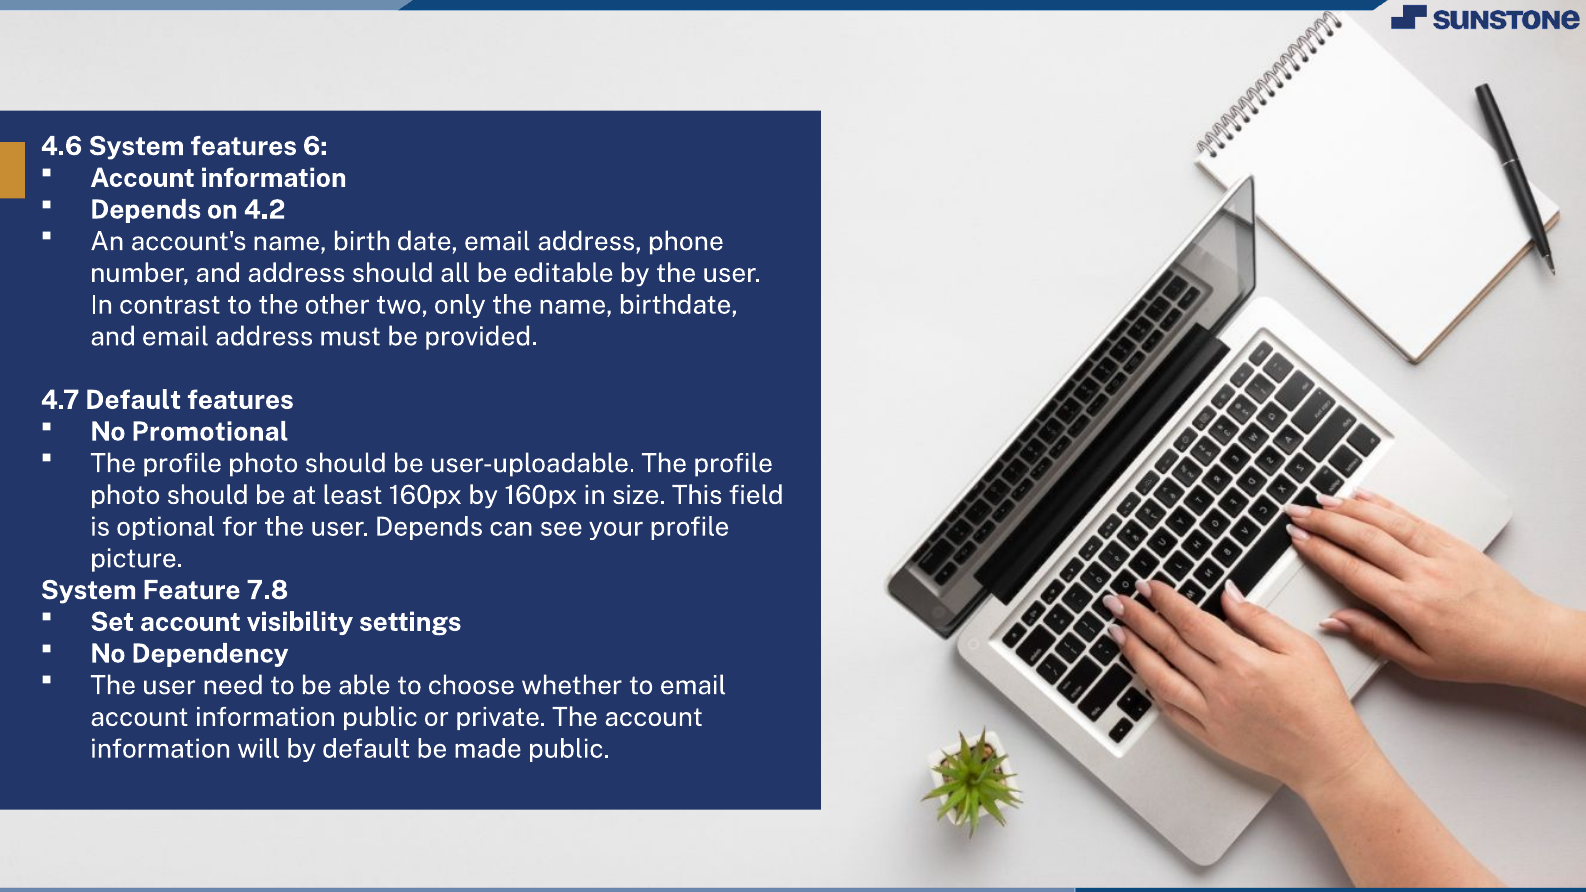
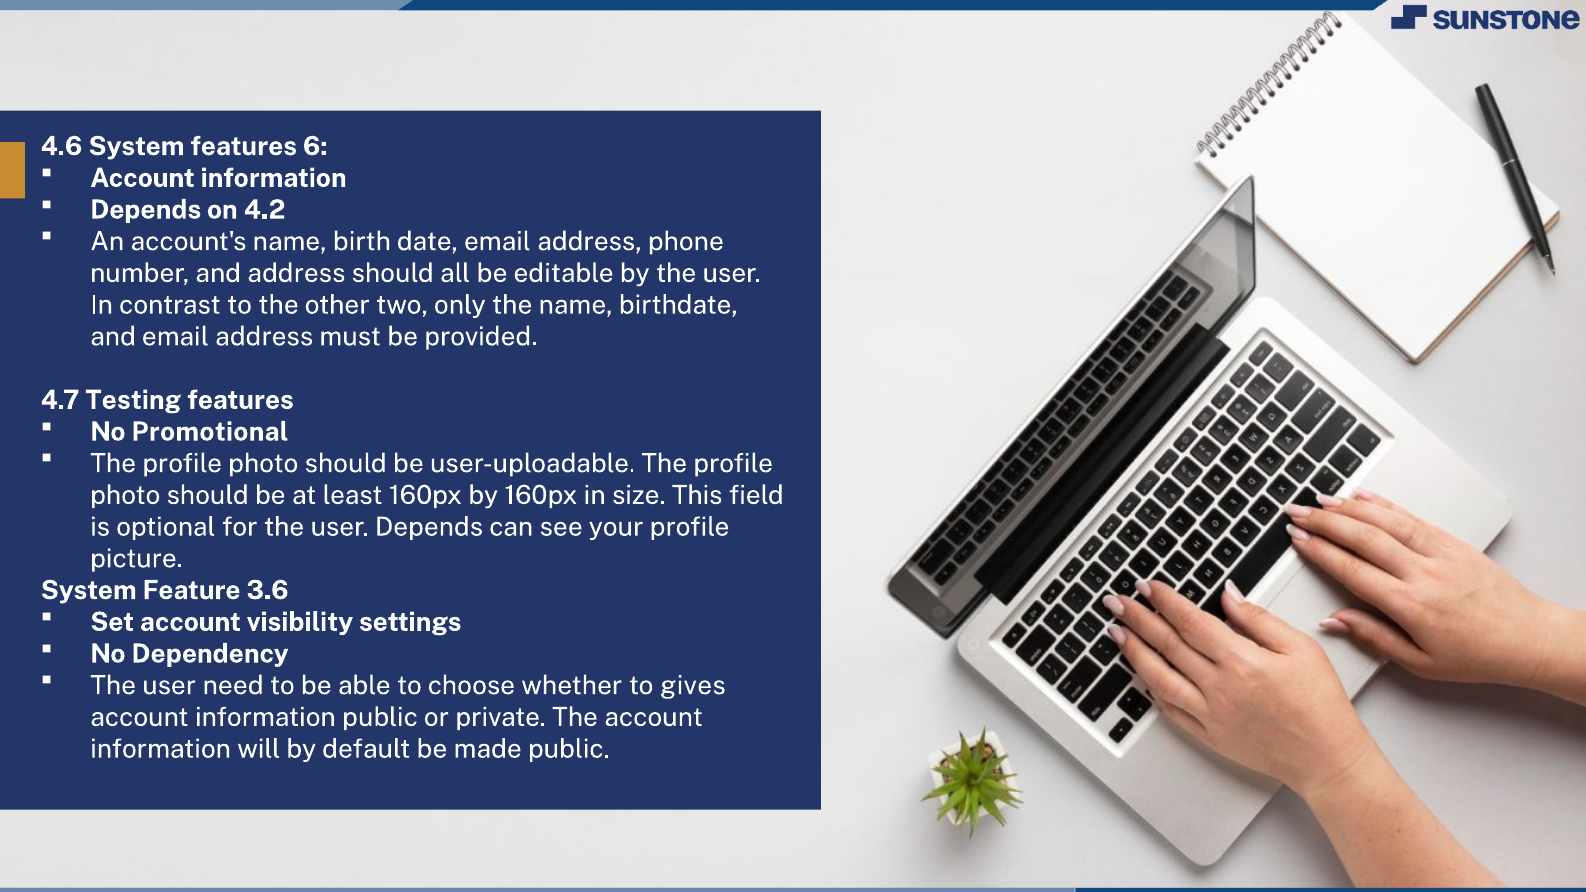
4.7 Default: Default -> Testing (133, 400)
7.8: 7.8 -> 3.6 (268, 590)
to email: email -> gives (693, 686)
